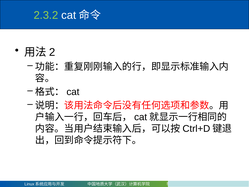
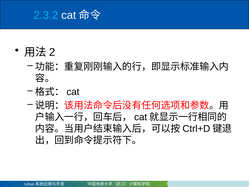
2.3.2 colour: light green -> light blue (46, 15)
